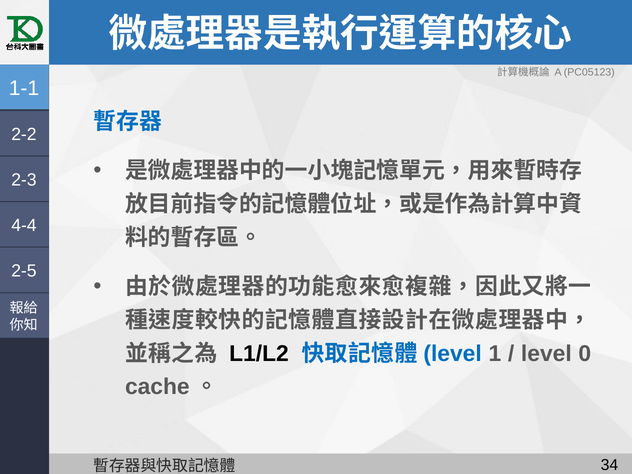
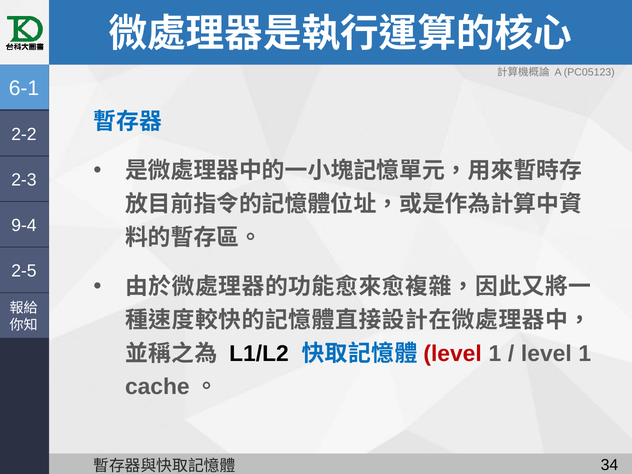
1-1: 1-1 -> 6-1 (24, 88)
4-4: 4-4 -> 9-4 (24, 226)
level colour: blue -> red (453, 354)
0: 0 -> 1 (585, 354)
